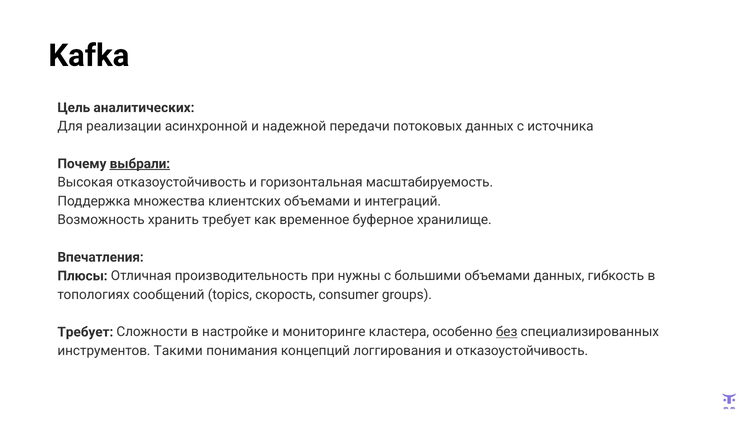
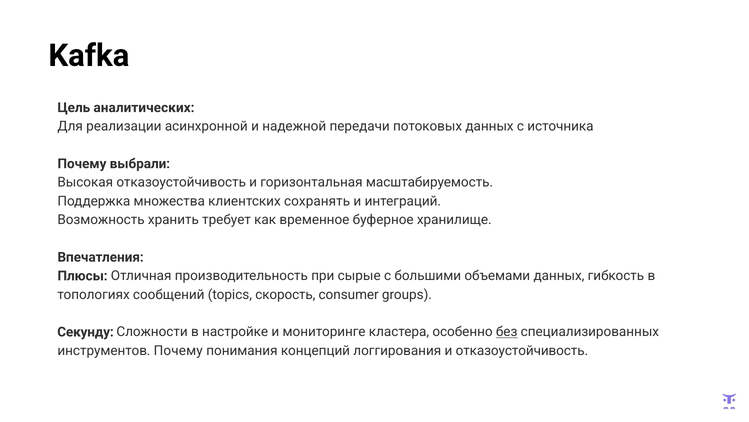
выбрали underline: present -> none (140, 163)
клиентских объемами: объемами -> сохранять (317, 201)
нужны: нужны -> сырые (359, 275)
Требует: Требует -> Секунду (85, 331)
инструментов Такими: Такими -> Почему (178, 350)
